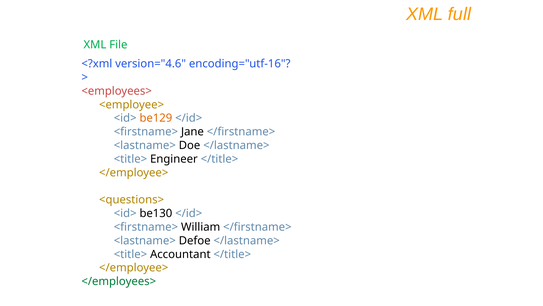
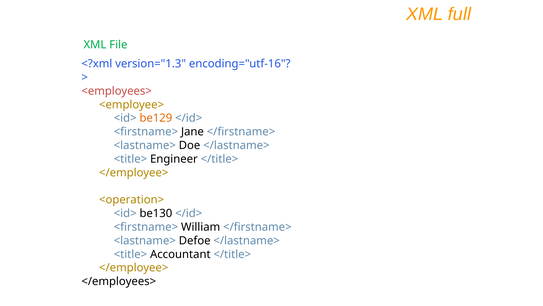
version="4.6: version="4.6 -> version="1.3 (151, 64)
<questions>: <questions> -> <operation> (132, 199)
</employees> colour: green -> black (119, 281)
